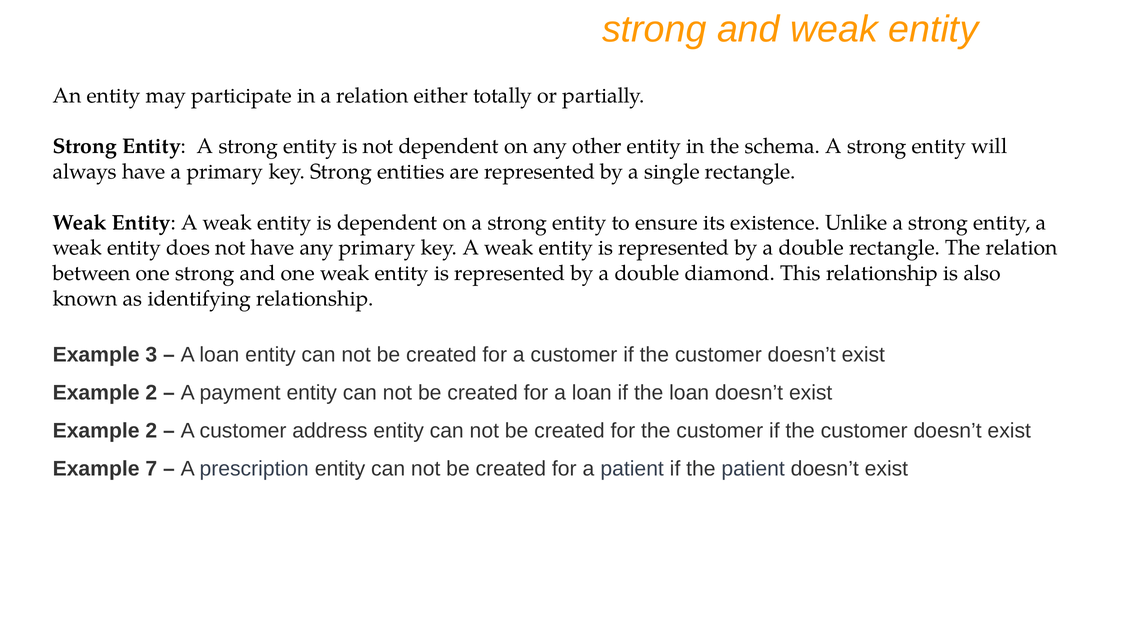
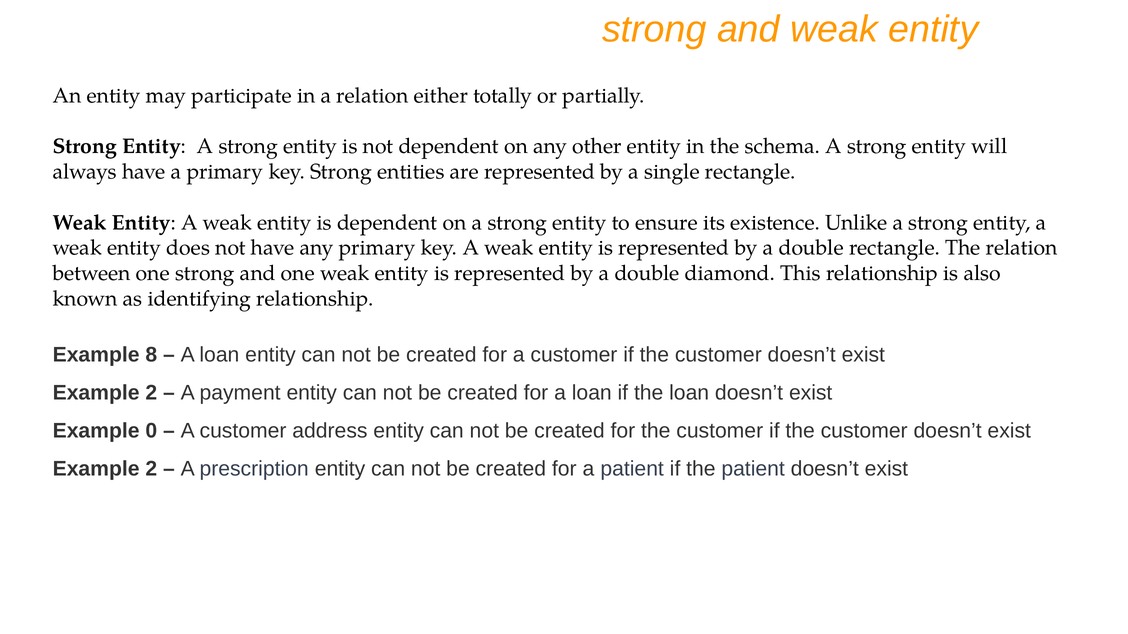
3: 3 -> 8 (151, 355)
2: 2 -> 0 (151, 431)
7: 7 -> 2 (151, 469)
